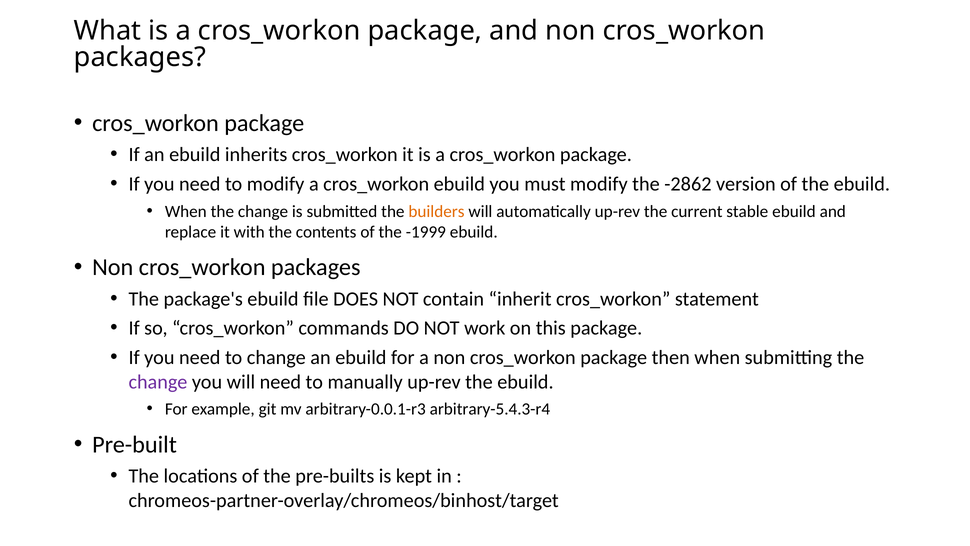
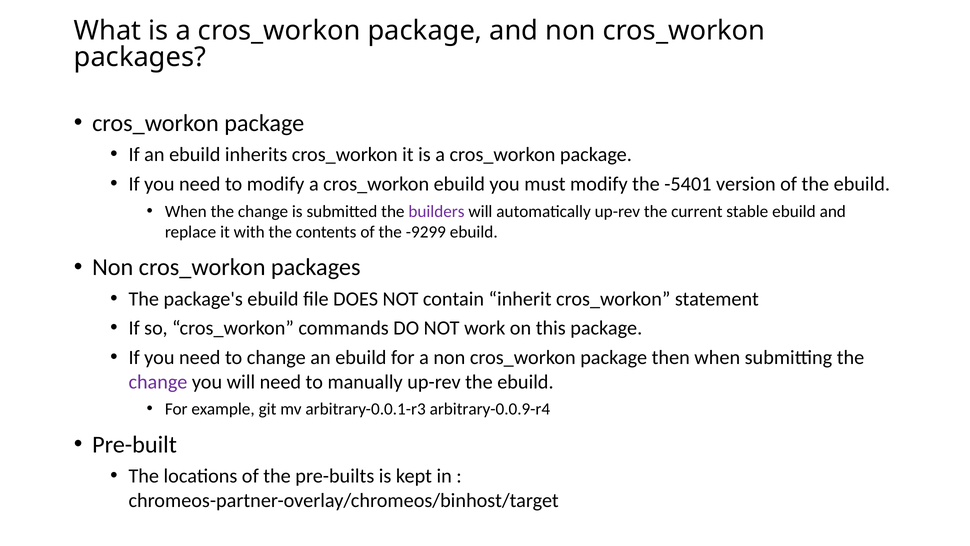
-2862: -2862 -> -5401 (688, 184)
builders colour: orange -> purple (436, 211)
-1999: -1999 -> -9299 (426, 232)
arbitrary-5.4.3-r4: arbitrary-5.4.3-r4 -> arbitrary-0.0.9-r4 (490, 409)
